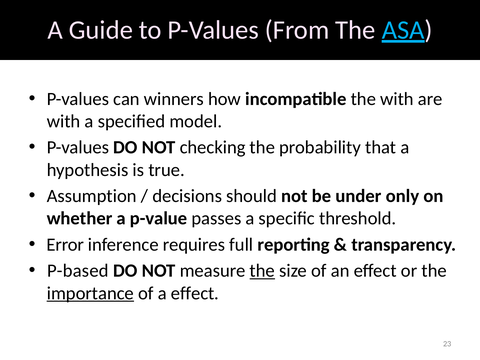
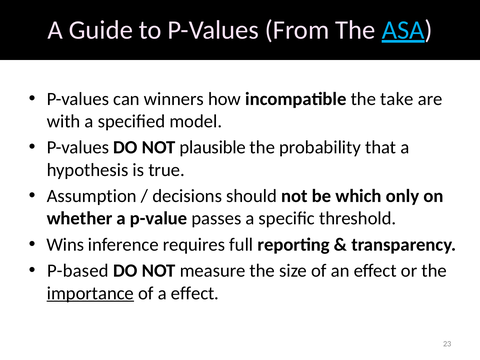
the with: with -> take (397, 99)
checking: checking -> plausible (213, 147)
under: under -> which (359, 196)
Error: Error -> Wins (65, 245)
the underline: present -> none (262, 271)
